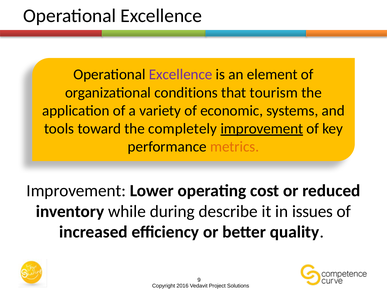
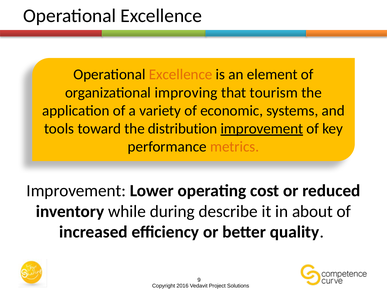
Excellence colour: purple -> orange (181, 75)
conditions: conditions -> improving (186, 93)
completely: completely -> distribution (183, 129)
issues: issues -> about (312, 212)
